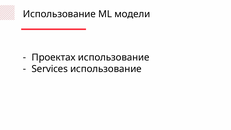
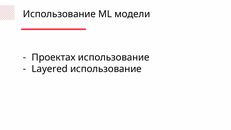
Services: Services -> Layered (50, 69)
